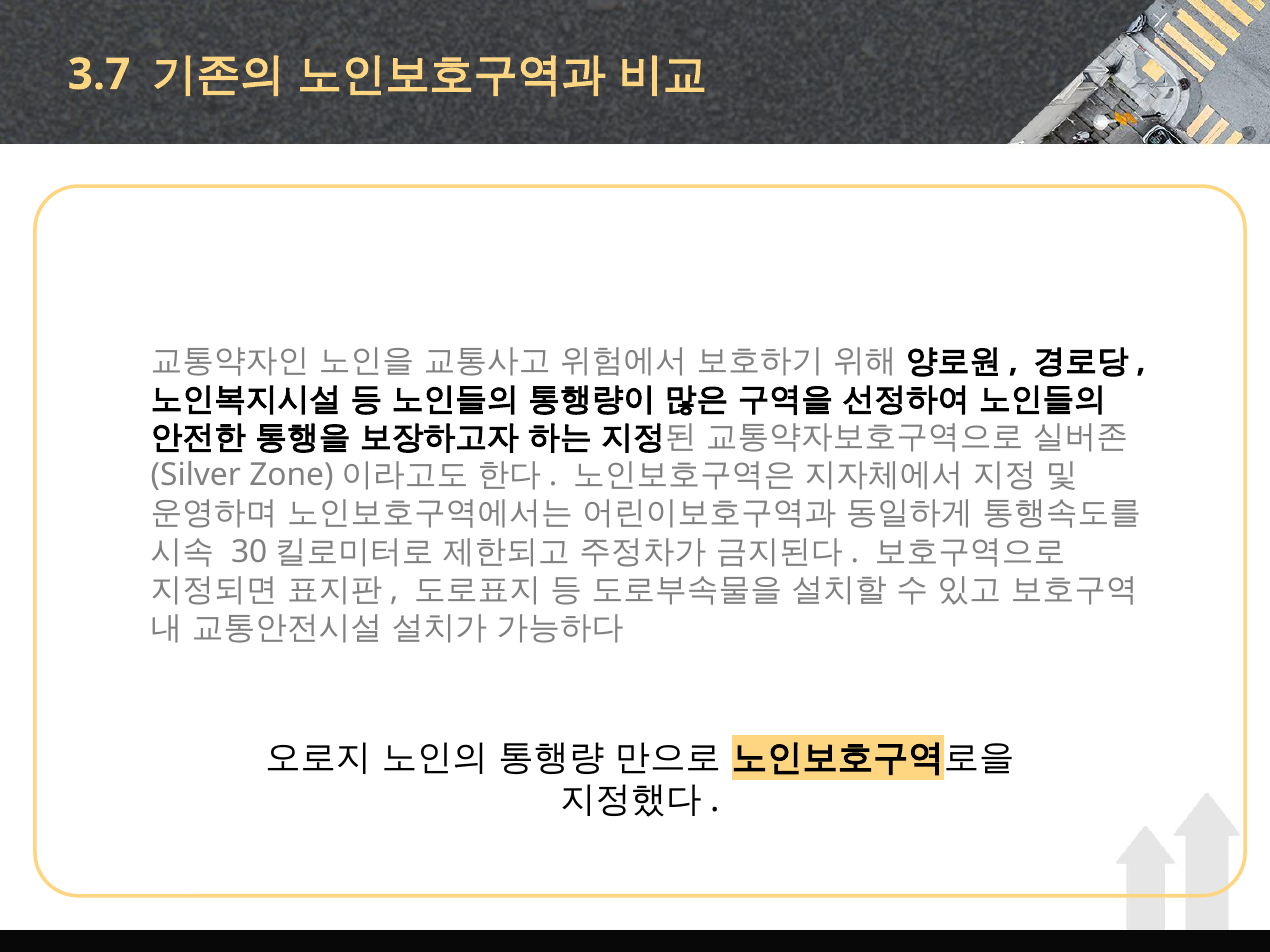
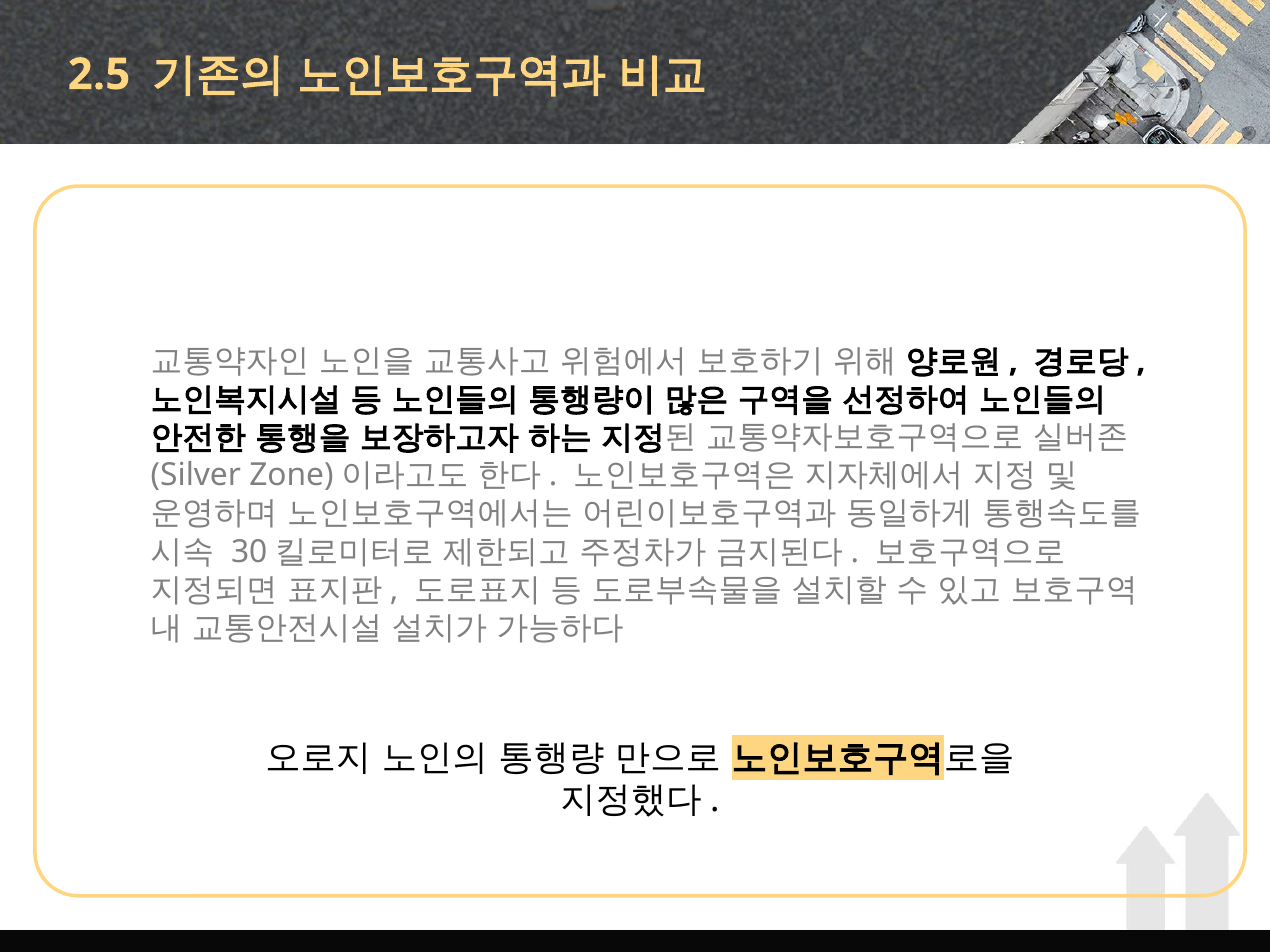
3.7: 3.7 -> 2.5 (99, 75)
